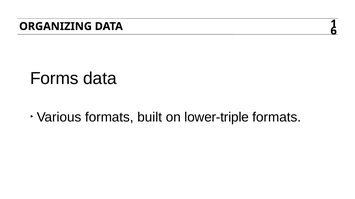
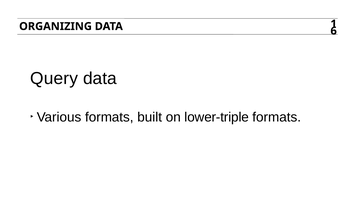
Forms: Forms -> Query (54, 78)
